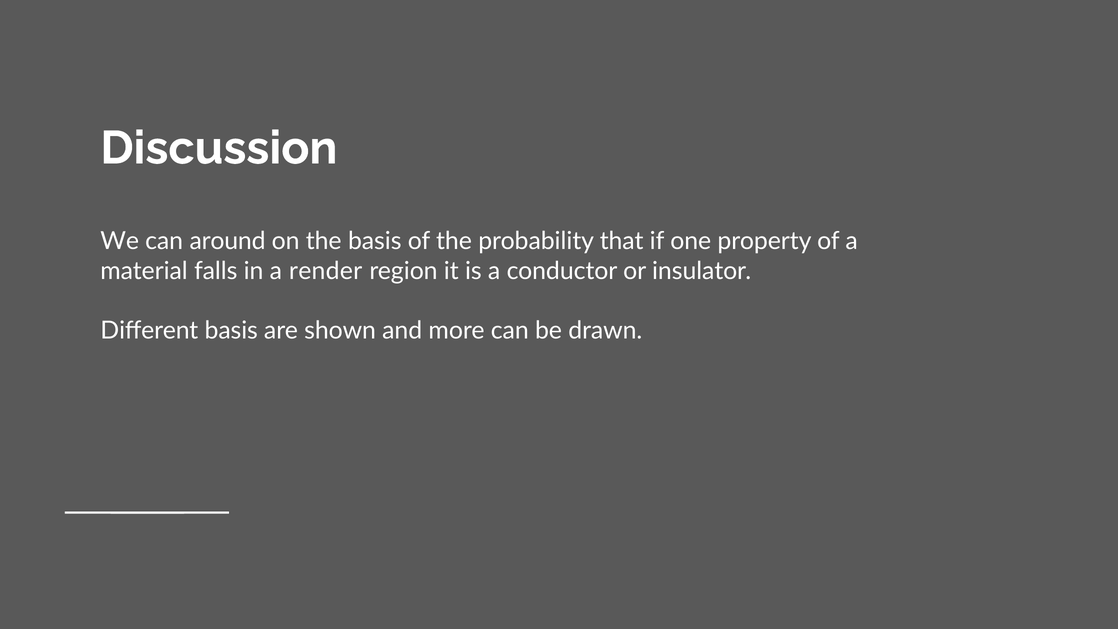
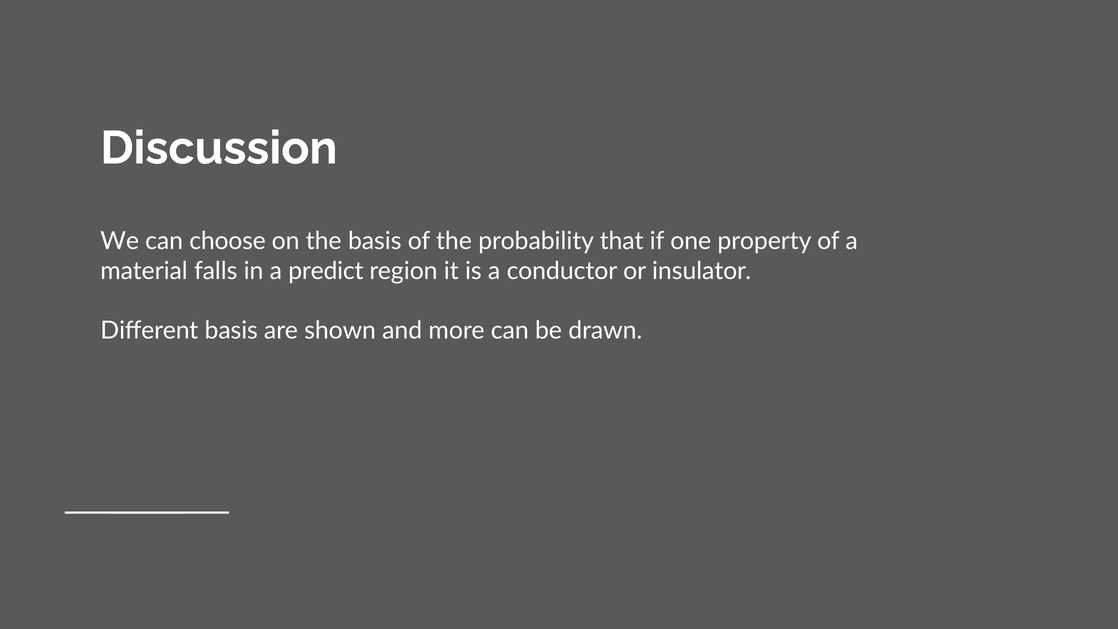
around: around -> choose (228, 241)
render: render -> predict (326, 271)
